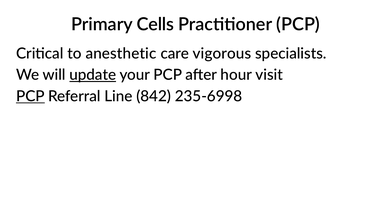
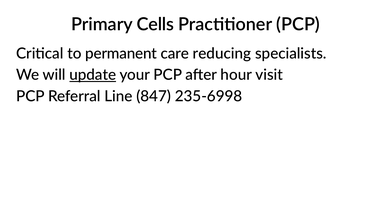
anesthetic: anesthetic -> permanent (121, 53)
vigorous: vigorous -> reducing (222, 53)
PCP underline: present -> none (30, 96)
842: 842 -> 847 (154, 96)
